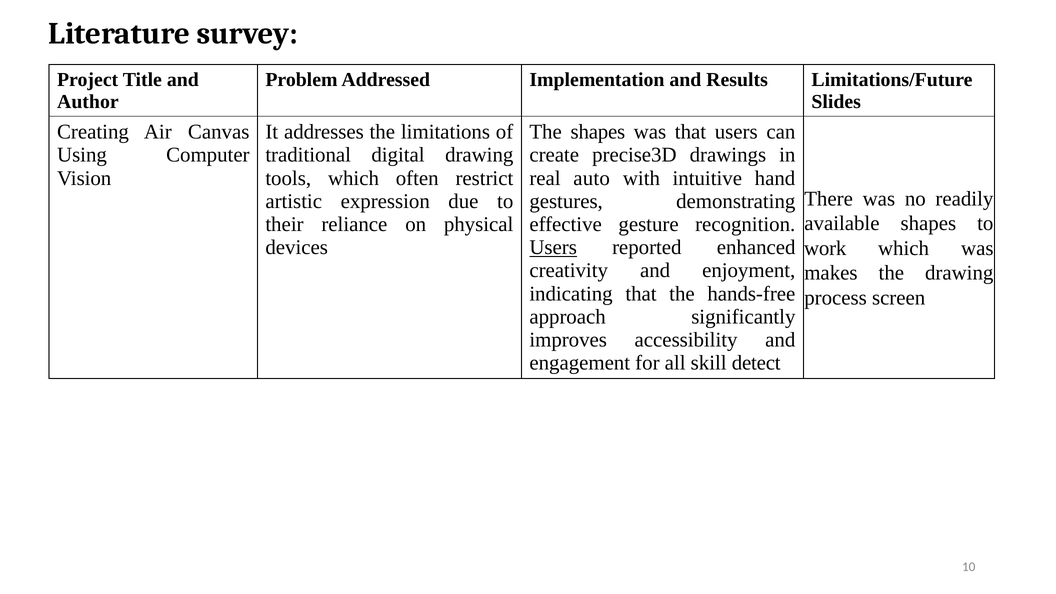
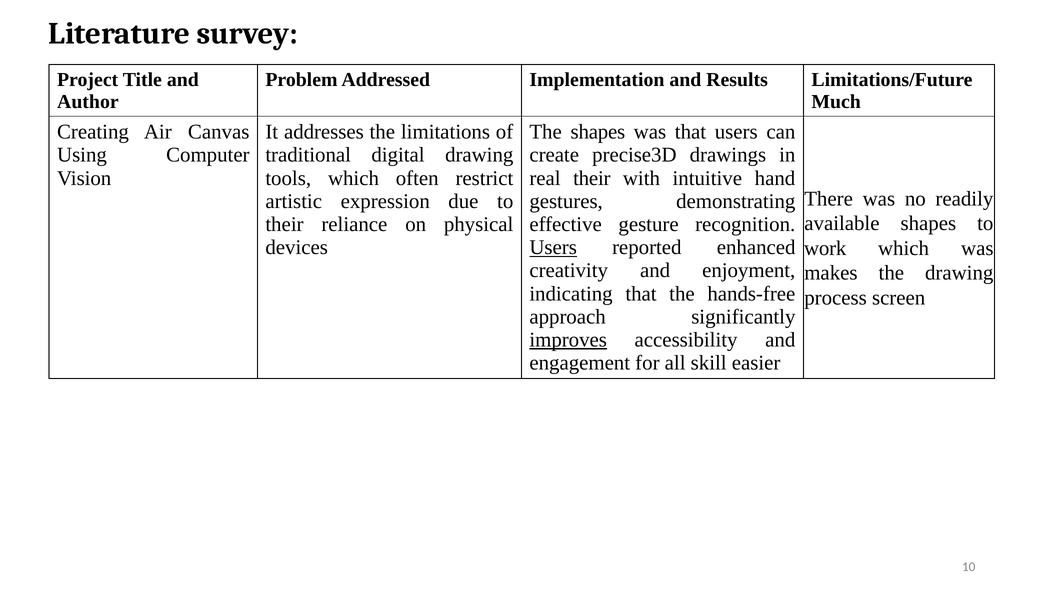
Slides: Slides -> Much (836, 101)
real auto: auto -> their (592, 178)
improves underline: none -> present (568, 340)
detect: detect -> easier (756, 363)
